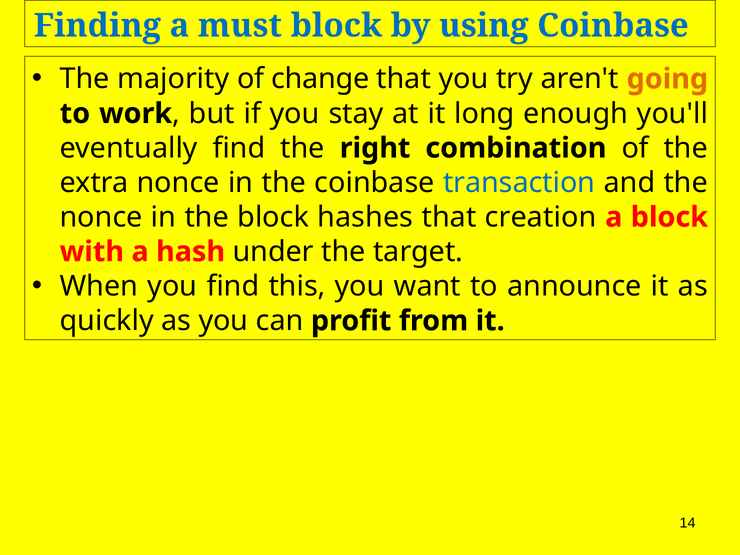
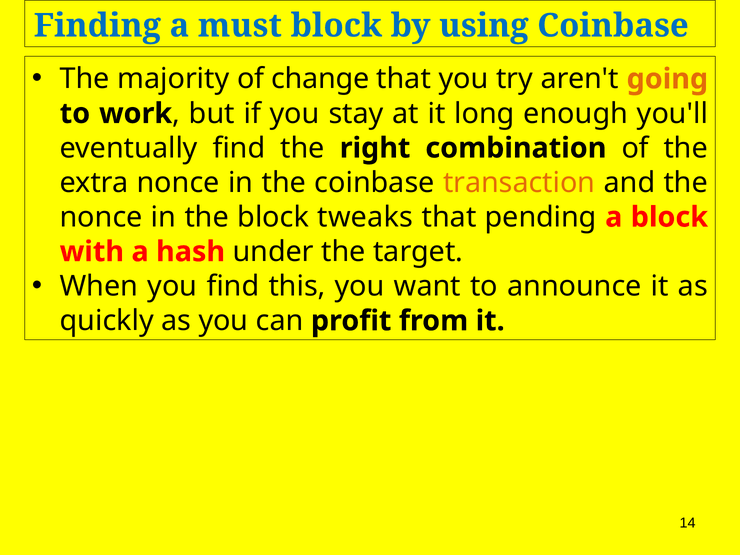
transaction colour: blue -> orange (519, 183)
hashes: hashes -> tweaks (365, 217)
creation: creation -> pending (541, 217)
